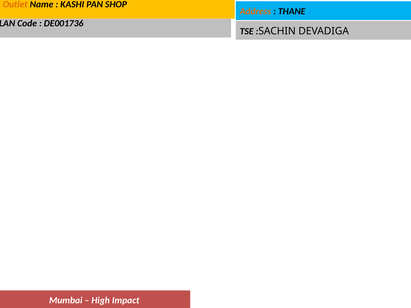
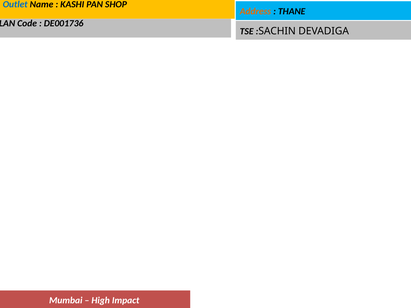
Outlet colour: orange -> blue (15, 4)
